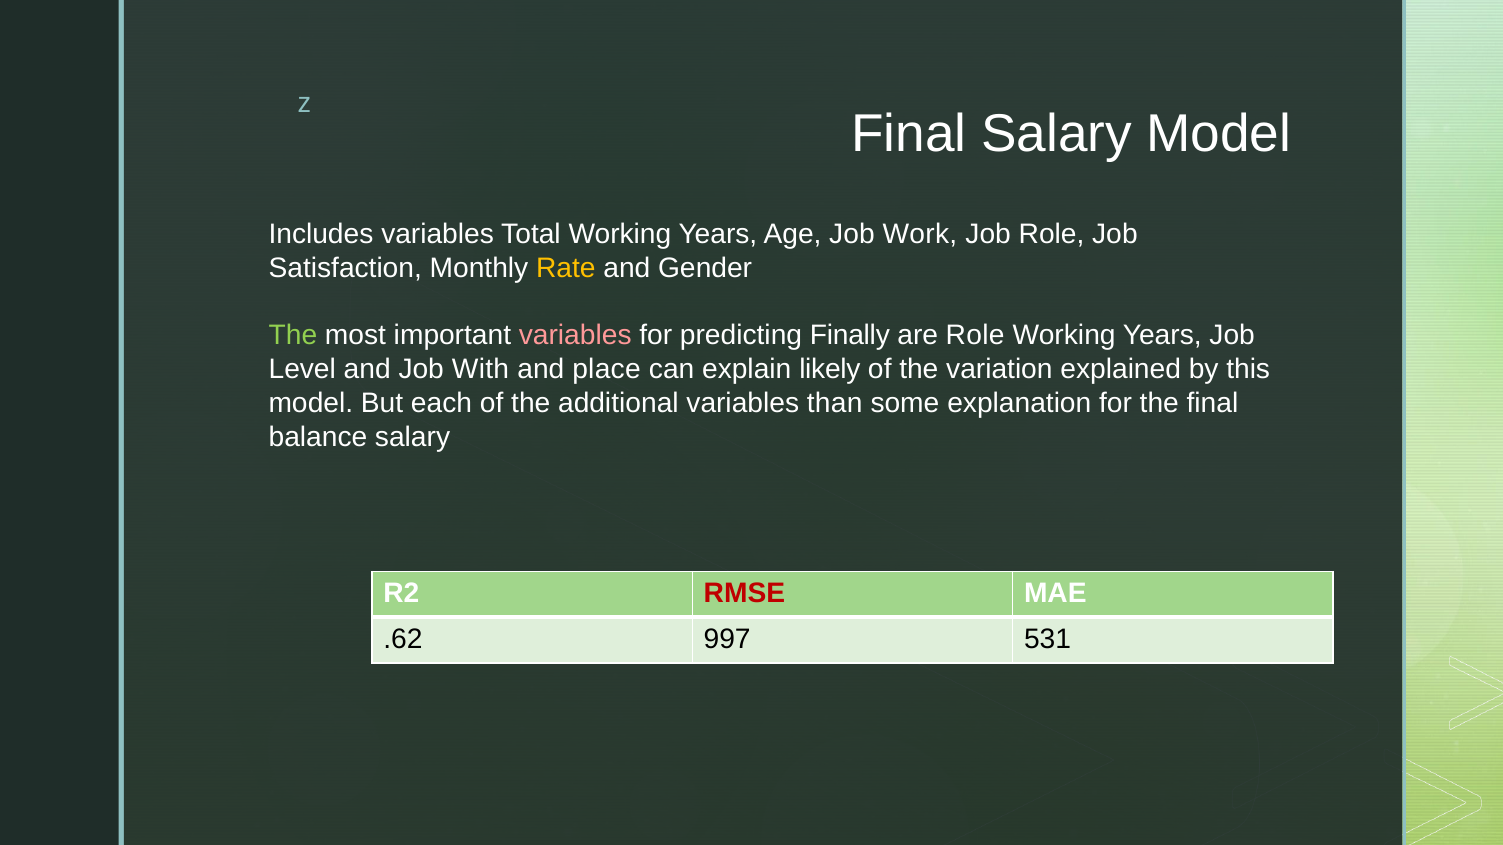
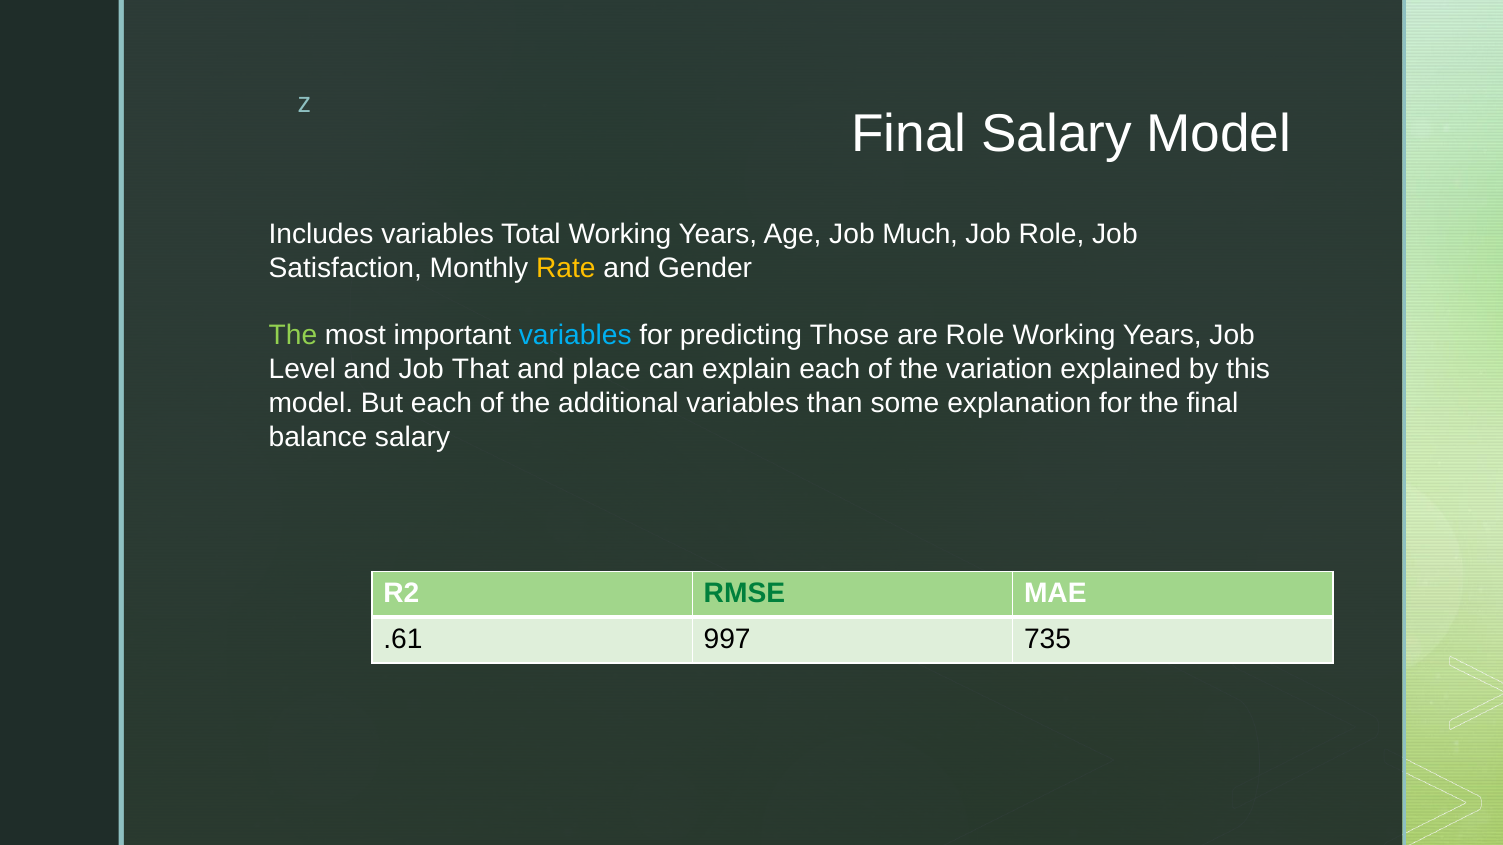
Work: Work -> Much (920, 234)
variables colour: pink -> light blue (575, 335)
Finally: Finally -> Those (850, 335)
With: With -> That (481, 369)
explain likely: likely -> each (830, 369)
RMSE colour: red -> green (744, 594)
.62: .62 -> .61 (403, 640)
531: 531 -> 735 (1048, 640)
